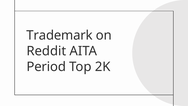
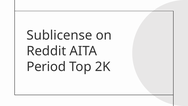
Trademark: Trademark -> Sublicense (59, 35)
